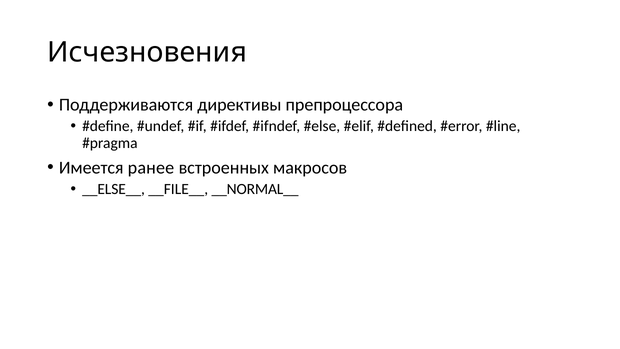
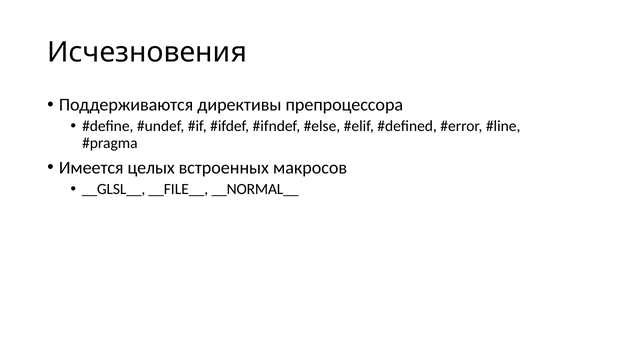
ранее: ранее -> целых (151, 168)
__ELSE__: __ELSE__ -> __GLSL__ (114, 189)
